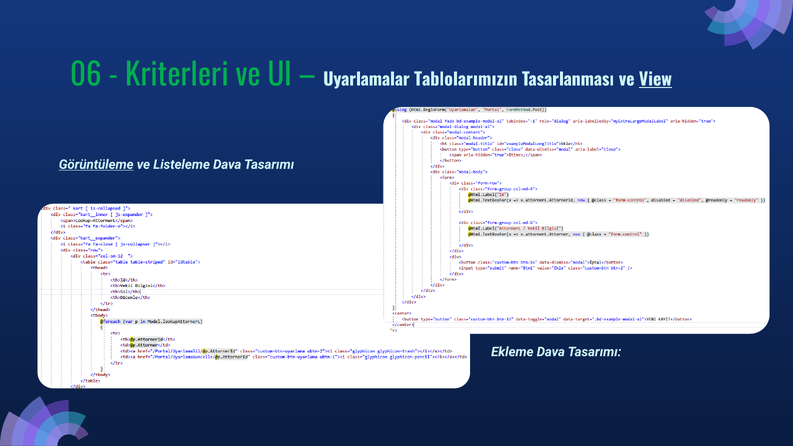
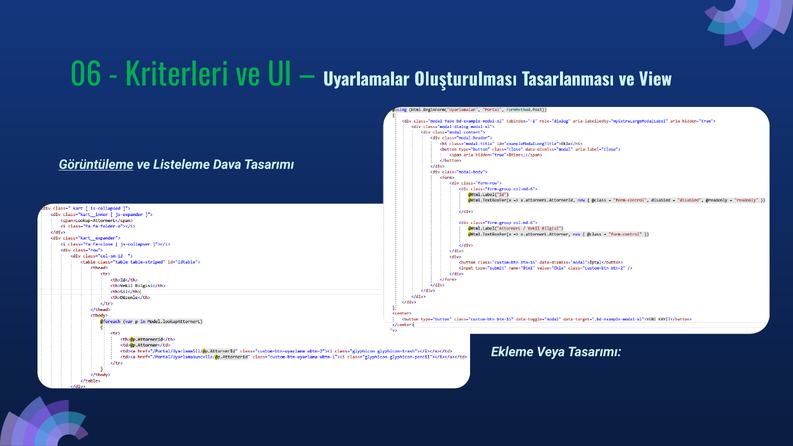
Tablolarımızın: Tablolarımızın -> Oluşturulması (466, 80)
View underline: present -> none (655, 80)
Ekleme Dava: Dava -> Veya (551, 352)
